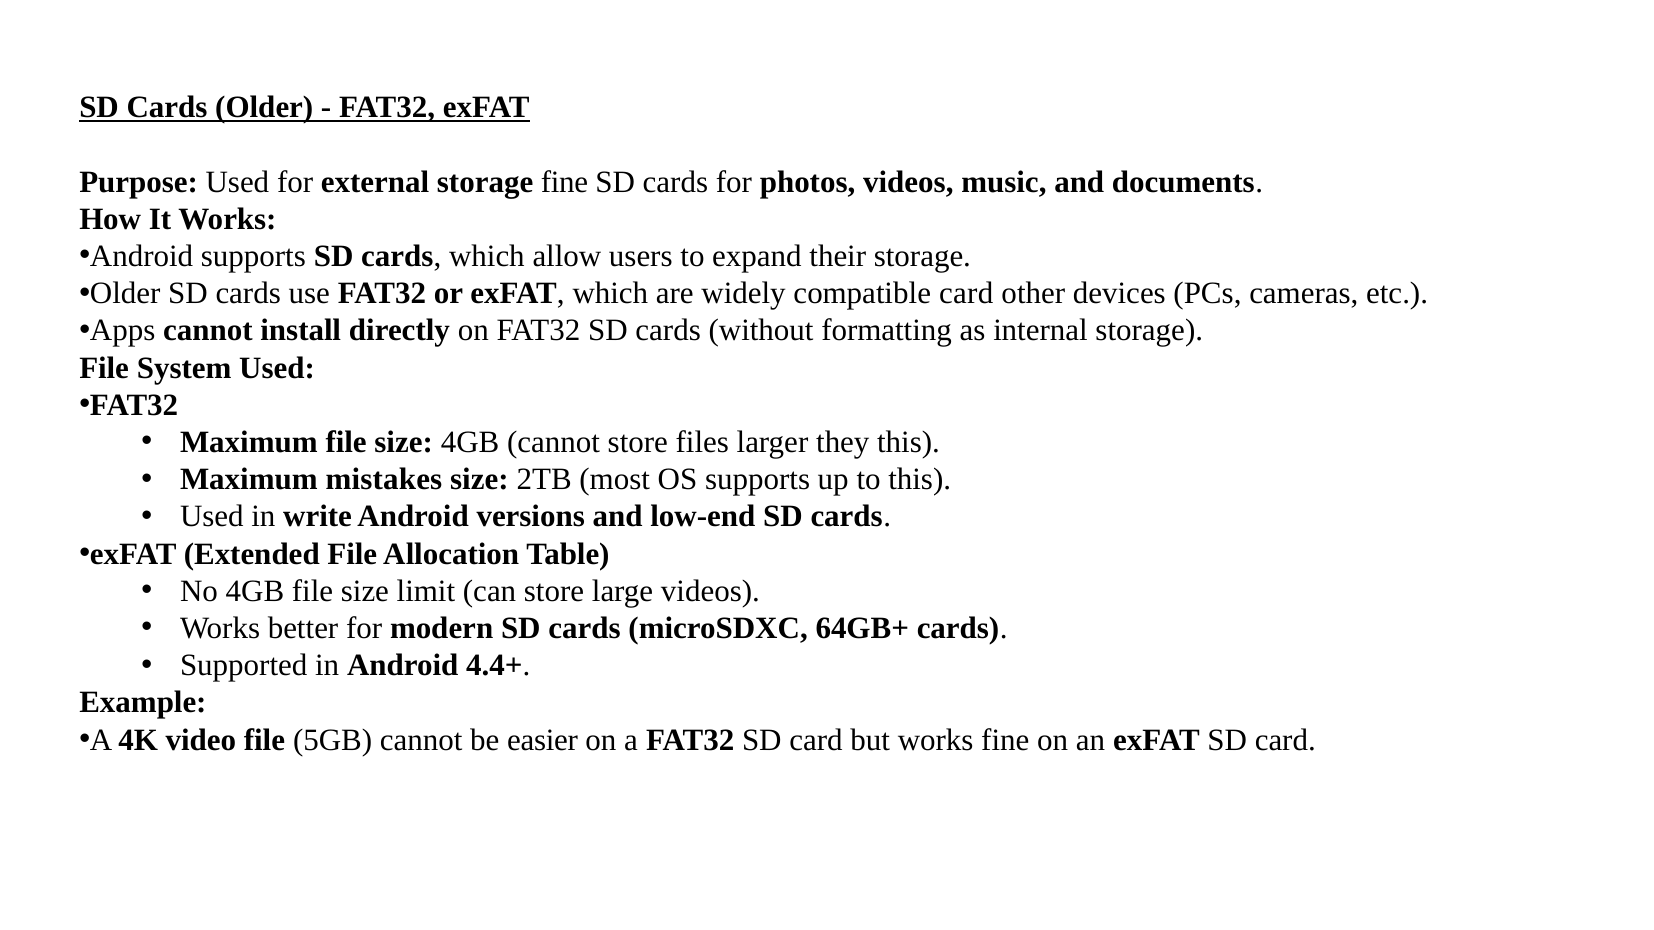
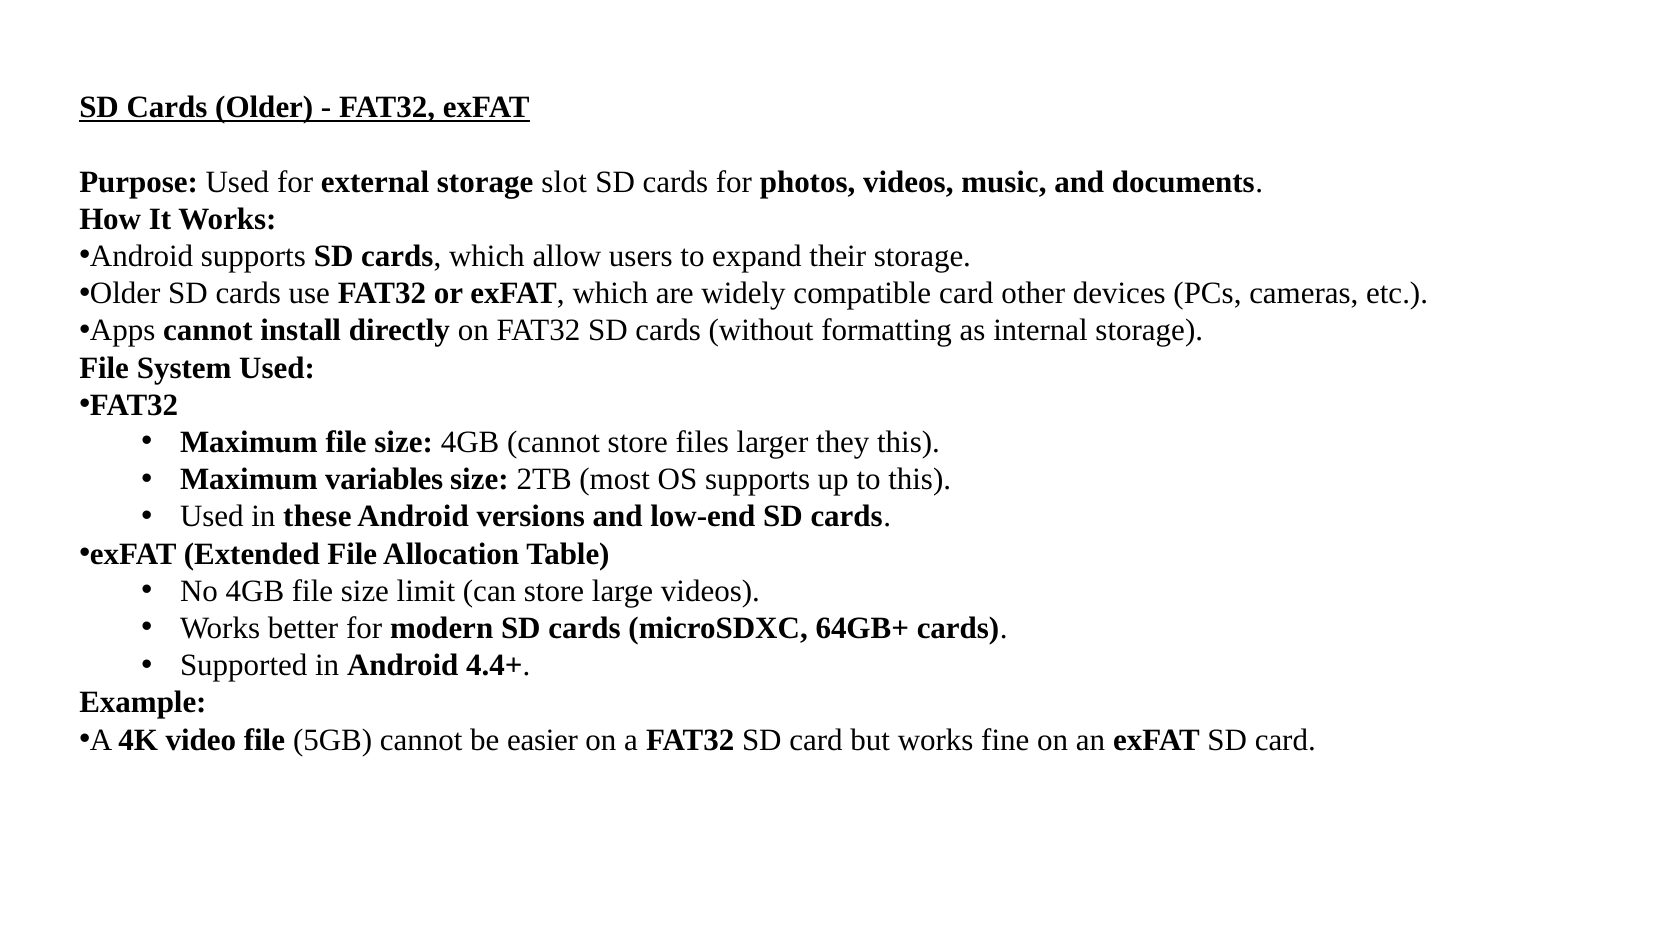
storage fine: fine -> slot (564, 182)
mistakes: mistakes -> variables (384, 480)
write: write -> these (317, 517)
